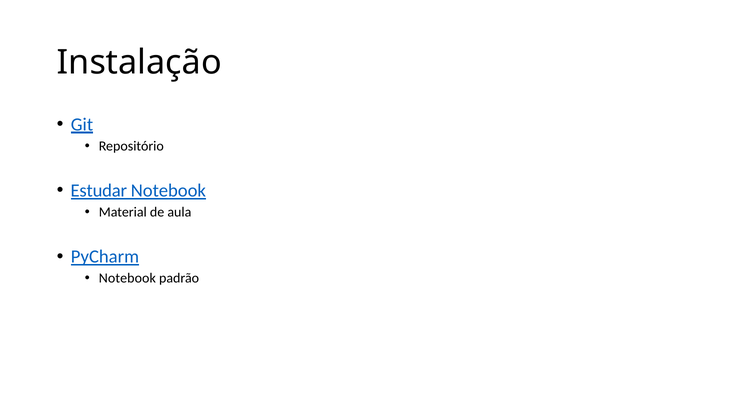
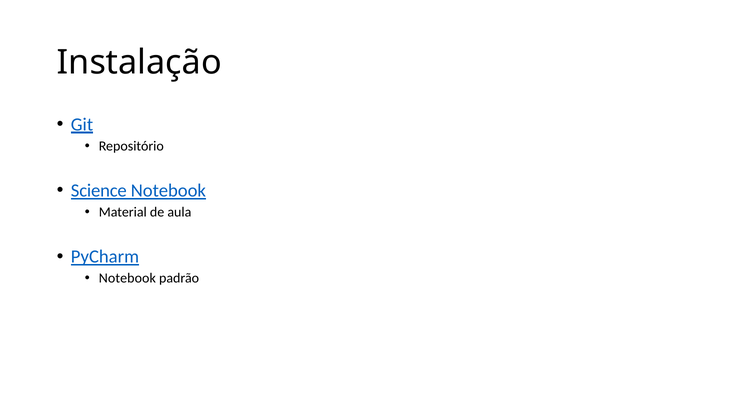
Estudar: Estudar -> Science (99, 191)
